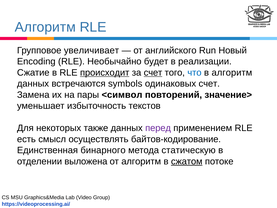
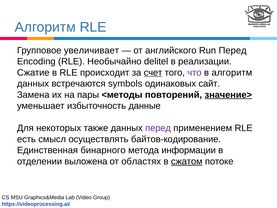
Run Новый: Новый -> Перед (233, 50)
будет: будет -> delitel (156, 61)
происходит underline: present -> none (105, 73)
что colour: blue -> purple (194, 73)
одинаковых счет: счет -> сайт (209, 84)
<символ: <символ -> <методы (122, 95)
значение> underline: none -> present (228, 95)
текстов: текстов -> данные (145, 106)
статическую: статическую -> информации (189, 150)
от алгоритм: алгоритм -> областях (141, 161)
